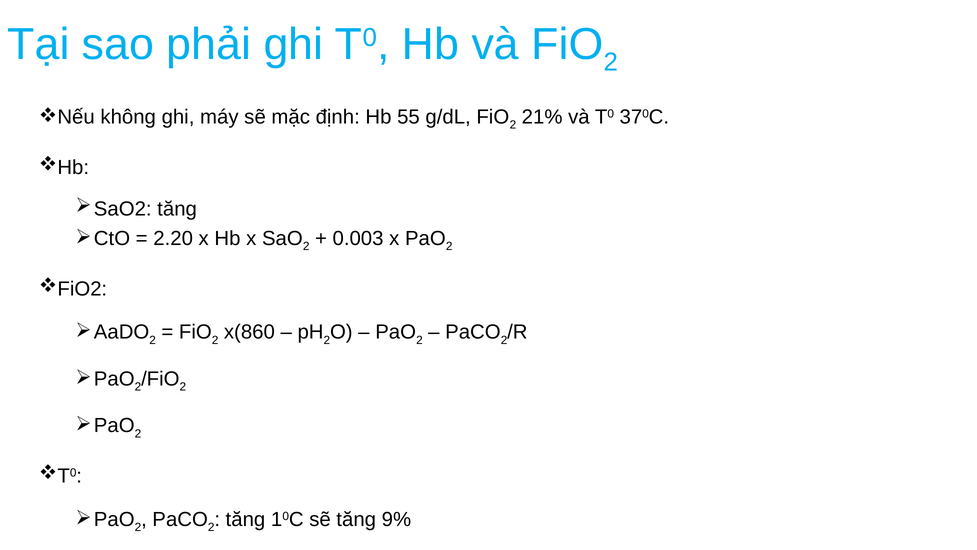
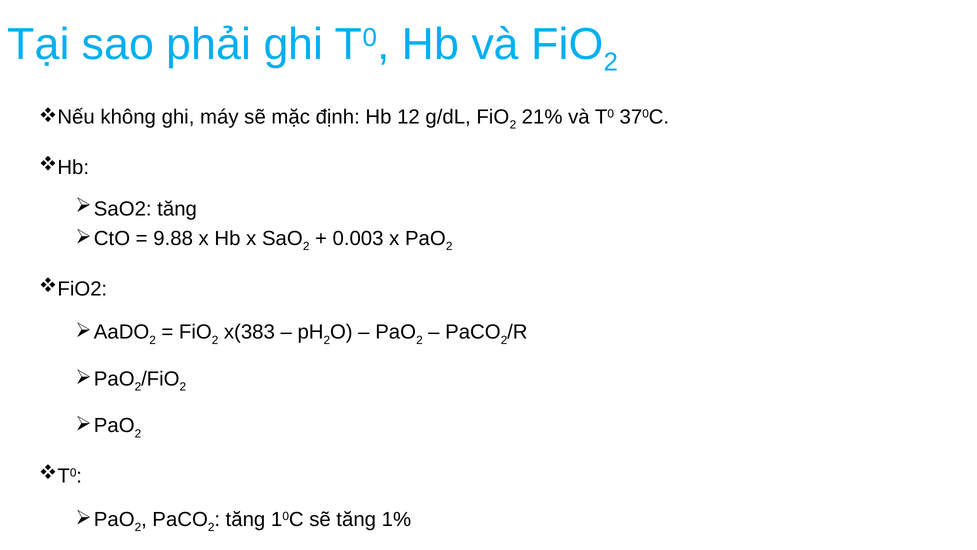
55: 55 -> 12 (408, 117)
2.20: 2.20 -> 9.88 (173, 238)
x(860: x(860 -> x(383 (249, 332)
9%: 9% -> 1% (396, 519)
